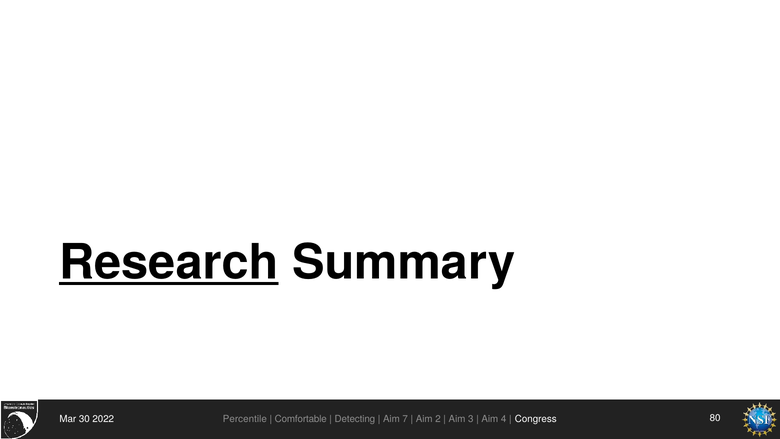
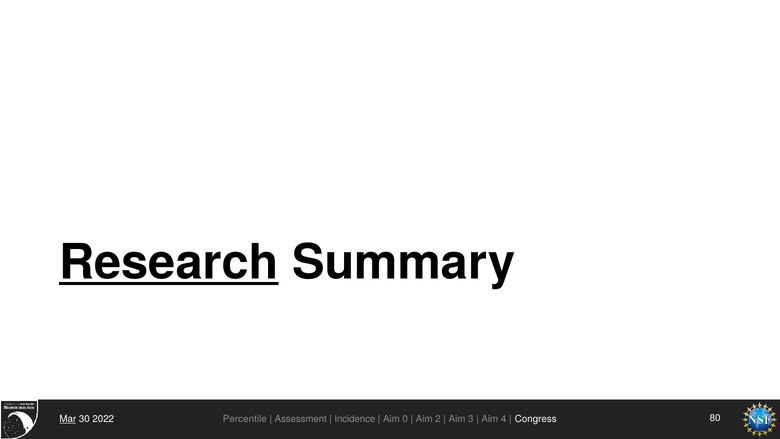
Mar underline: none -> present (68, 419)
Comfortable: Comfortable -> Assessment (301, 419)
Detecting: Detecting -> Incidence (355, 419)
7: 7 -> 0 (405, 419)
